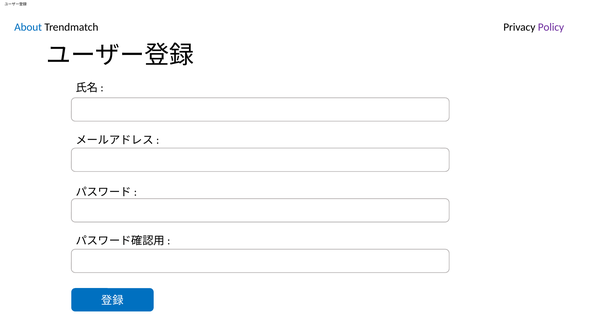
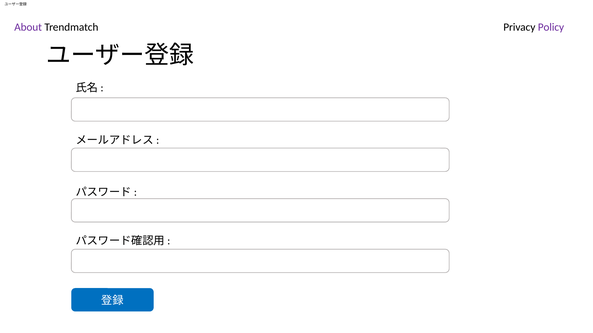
About colour: blue -> purple (28, 27)
